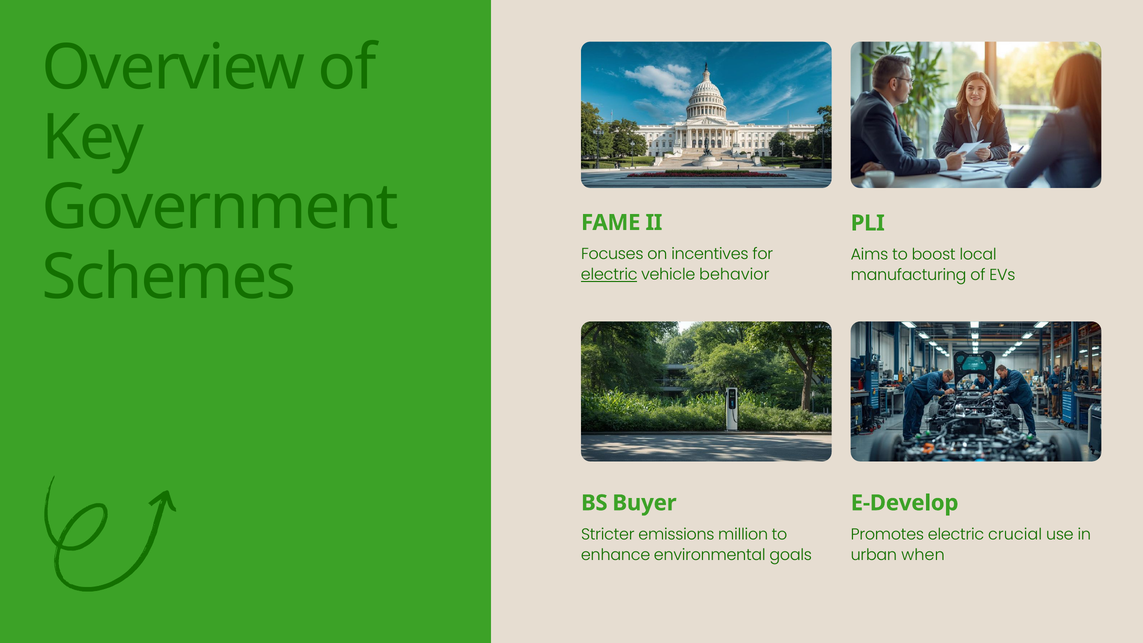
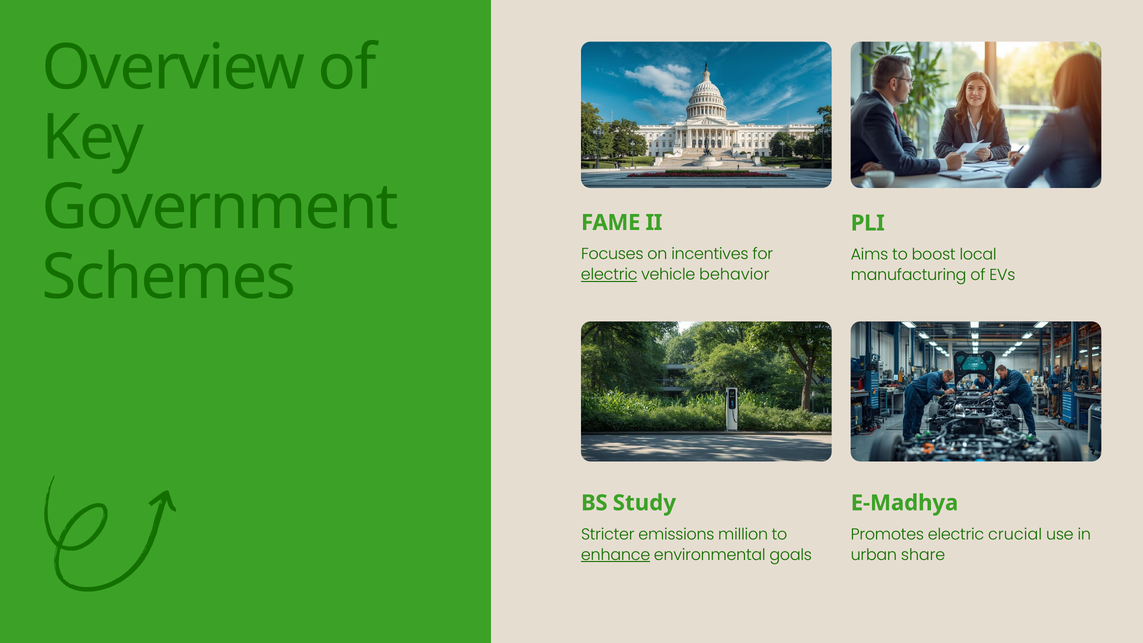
Buyer: Buyer -> Study (644, 503)
E-Develop: E-Develop -> E-Madhya (904, 503)
enhance underline: none -> present (616, 555)
when: when -> share (923, 555)
